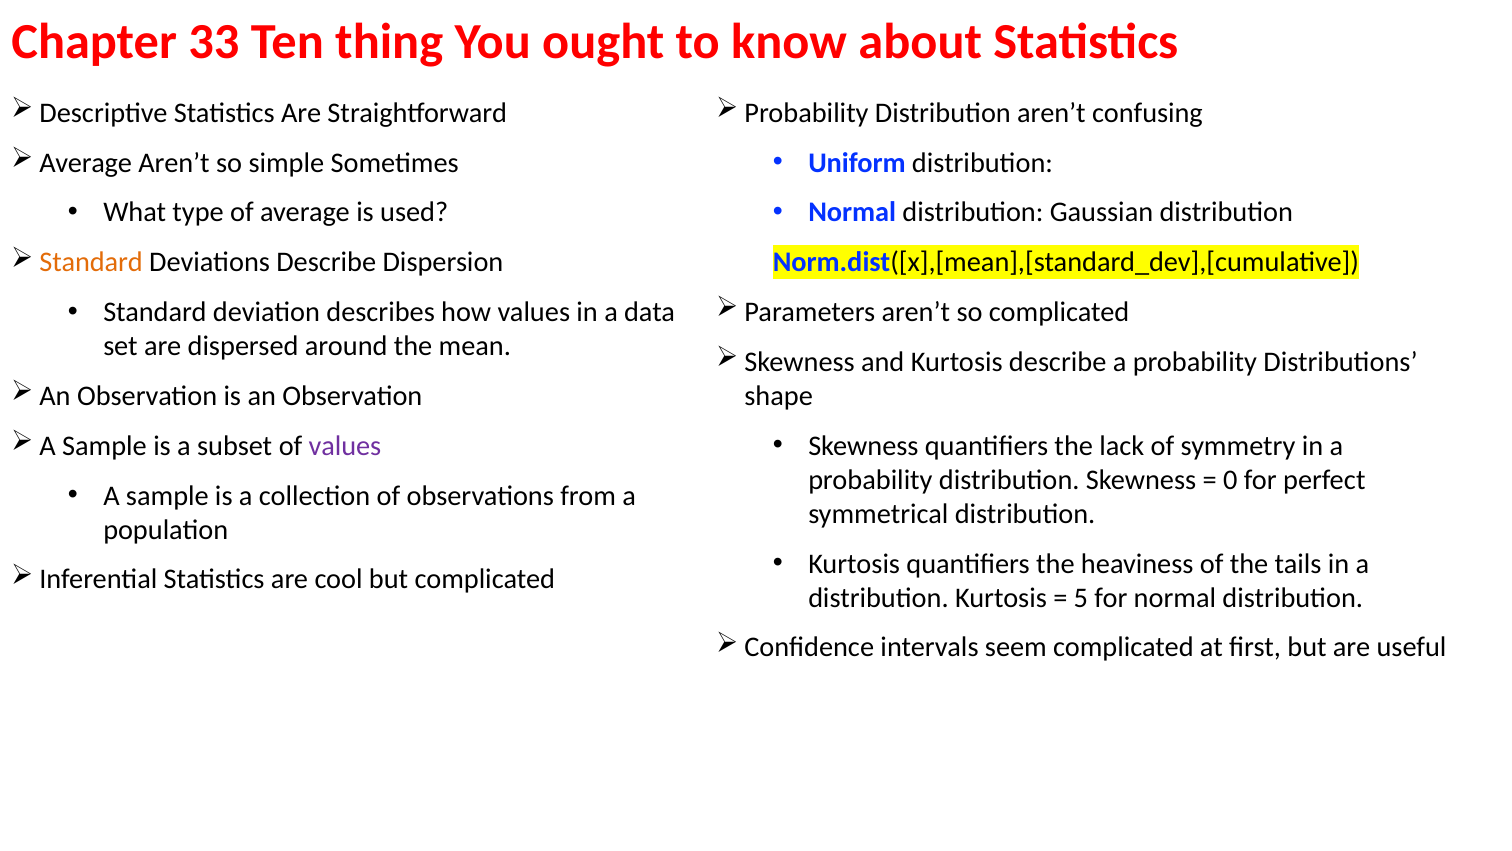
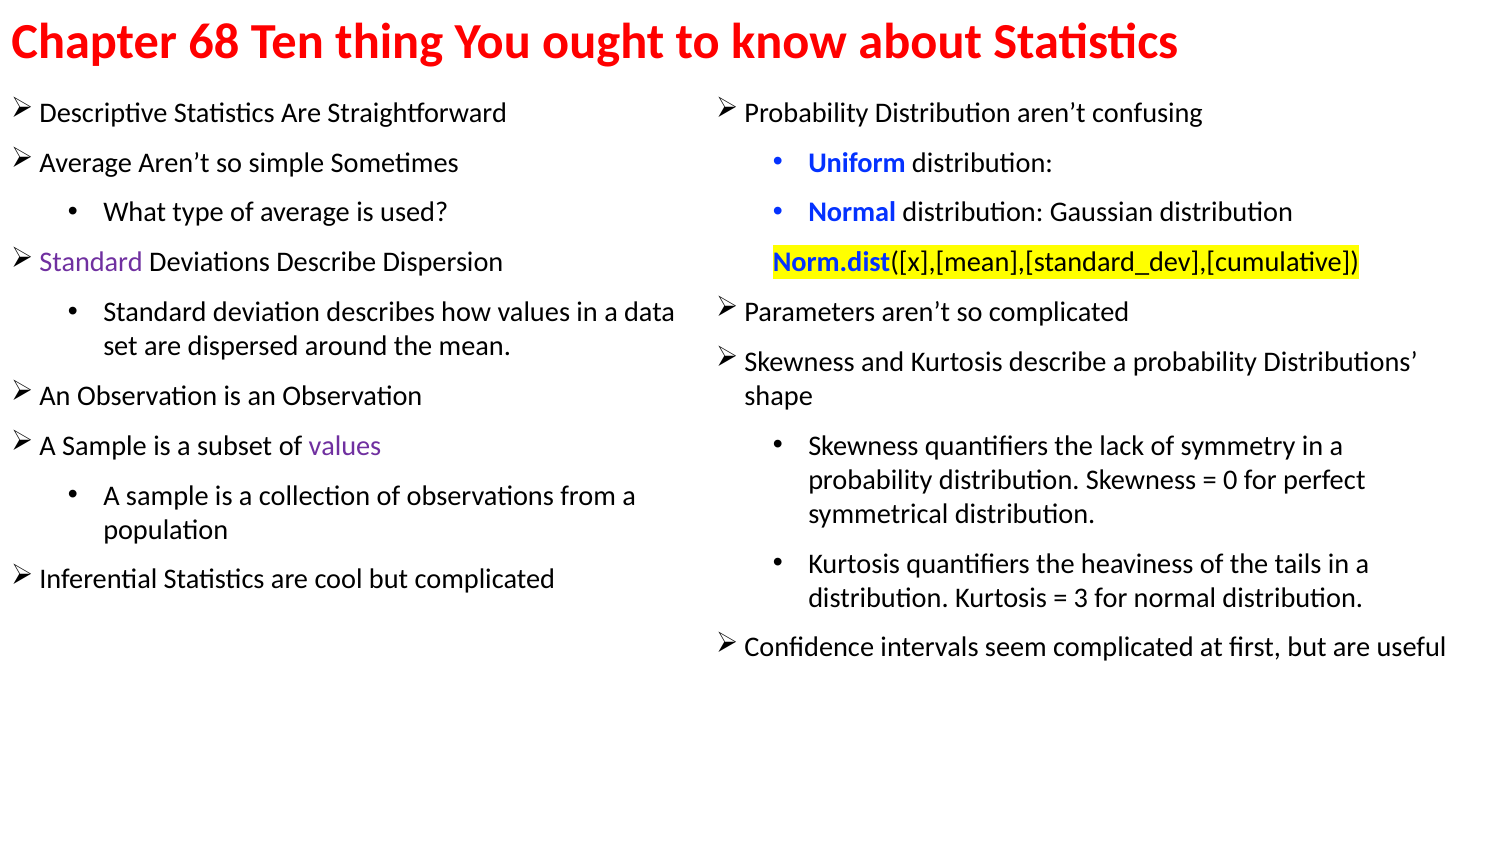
33: 33 -> 68 (214, 42)
Standard colour: orange -> purple (91, 262)
5: 5 -> 3 (1081, 597)
